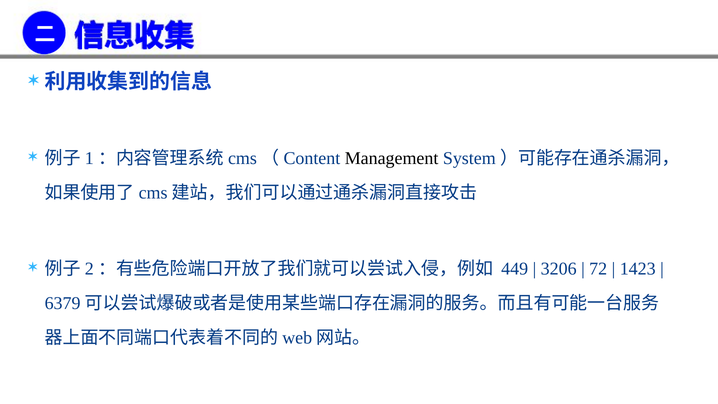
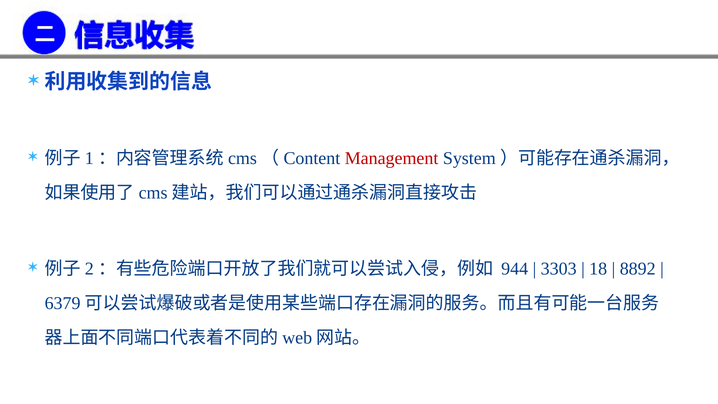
Management colour: black -> red (392, 158)
449: 449 -> 944 (515, 269)
3206: 3206 -> 3303 (559, 269)
72: 72 -> 18 (598, 269)
1423: 1423 -> 8892 (638, 269)
